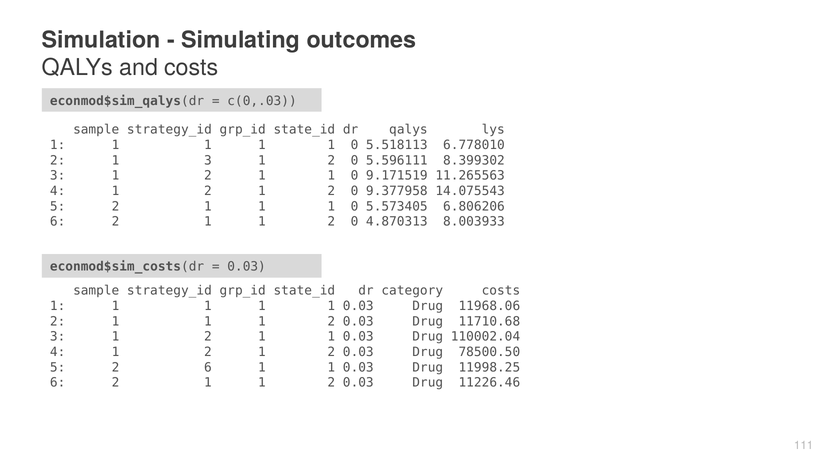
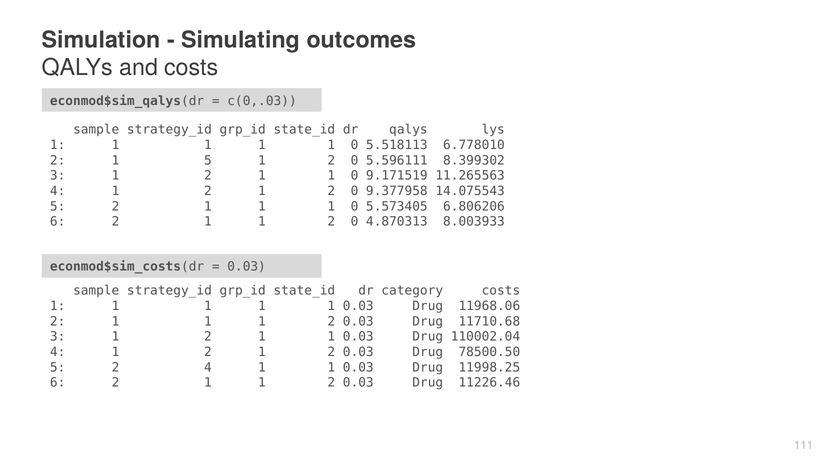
1 3: 3 -> 5 (208, 160)
2 6: 6 -> 4 (208, 368)
